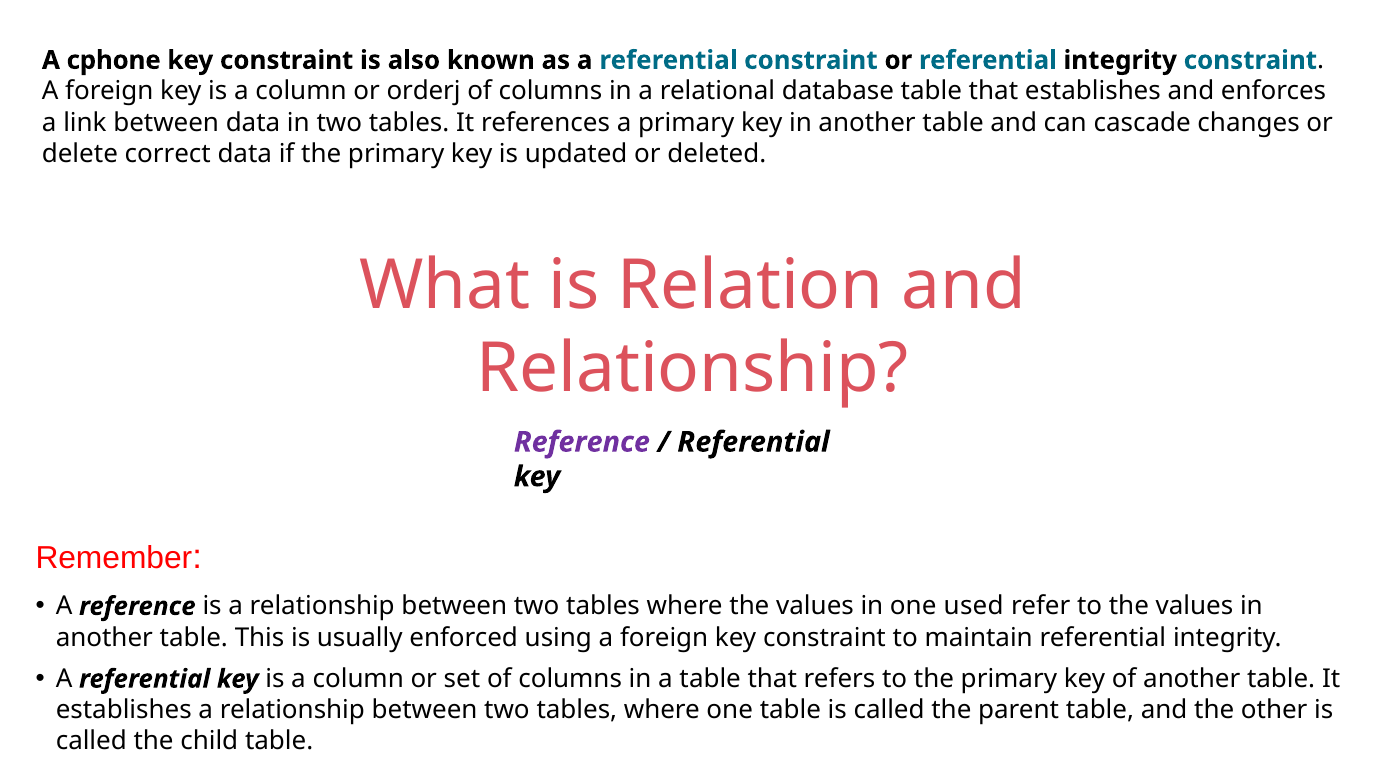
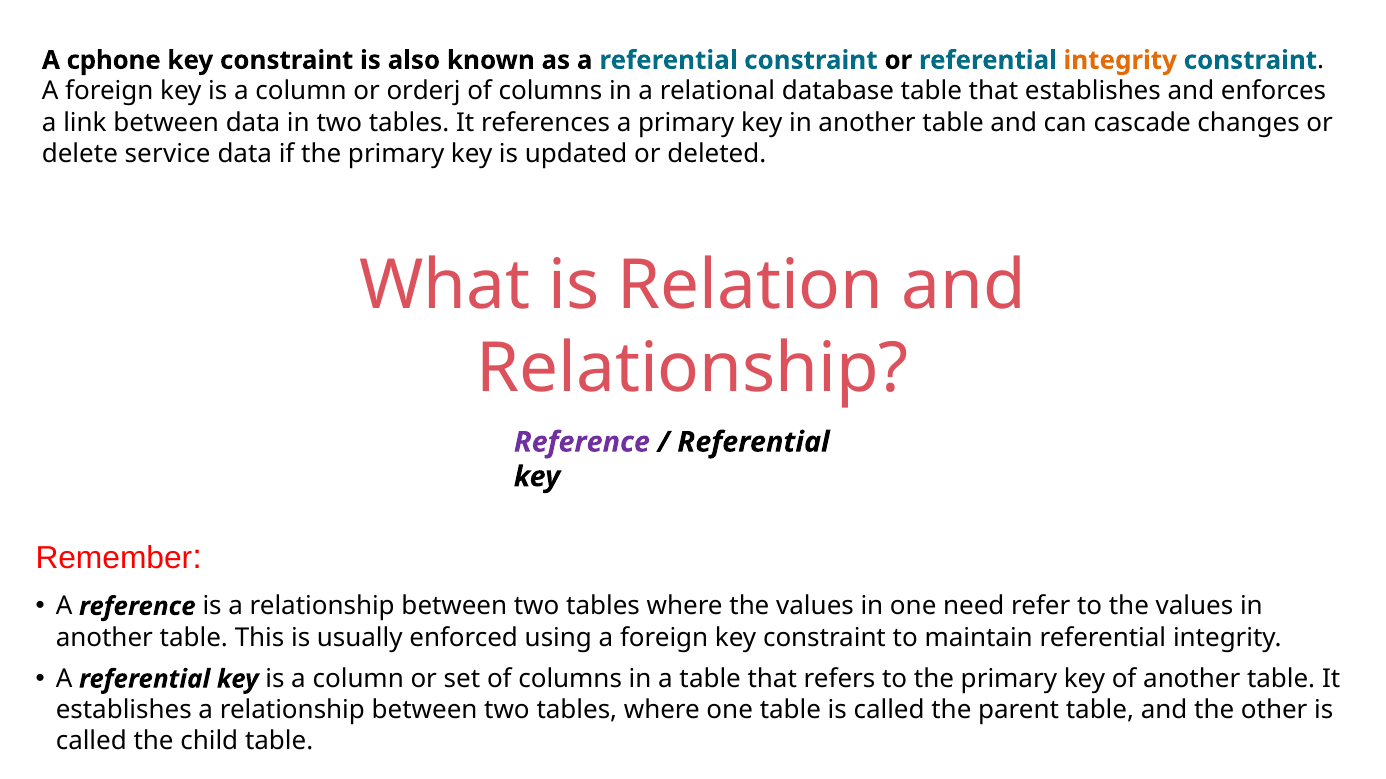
integrity colour: black -> orange (1120, 60)
correct: correct -> service (168, 154)
used: used -> need (974, 607)
